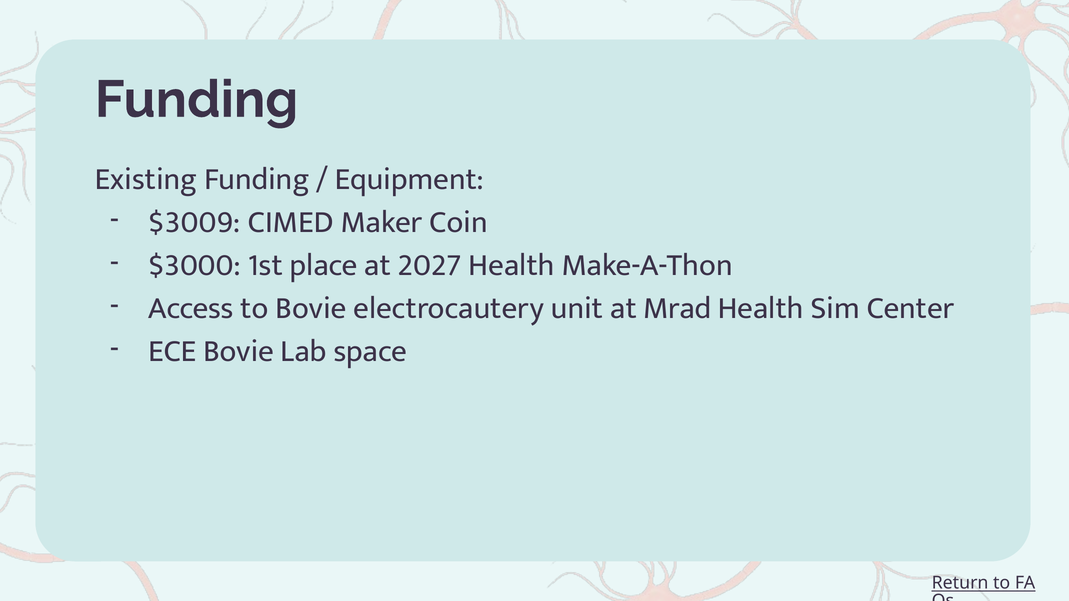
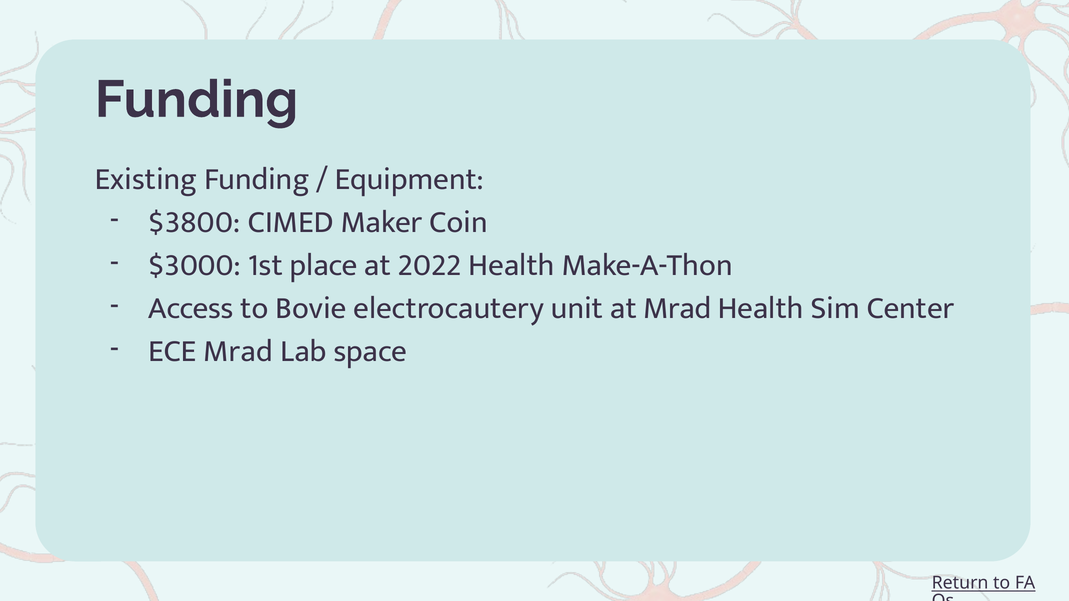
$3009: $3009 -> $3800 (194, 222)
2027: 2027 -> 2022 (430, 265)
ECE Bovie: Bovie -> Mrad (238, 351)
